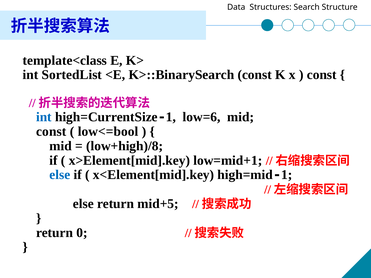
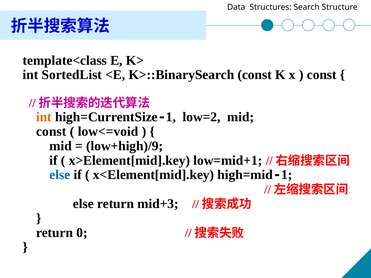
int colour: blue -> orange (44, 117)
low=6: low=6 -> low=2 (202, 117)
low<=bool: low<=bool -> low<=void (108, 132)
low+high)/8: low+high)/8 -> low+high)/9 (125, 146)
mid+5: mid+5 -> mid+3 (158, 204)
